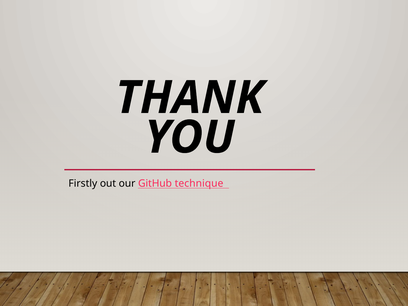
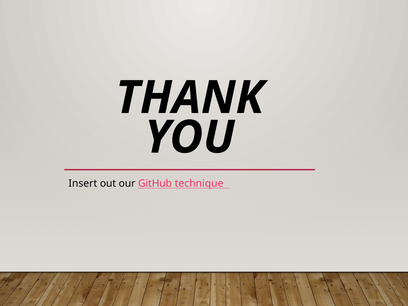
Firstly: Firstly -> Insert (83, 184)
